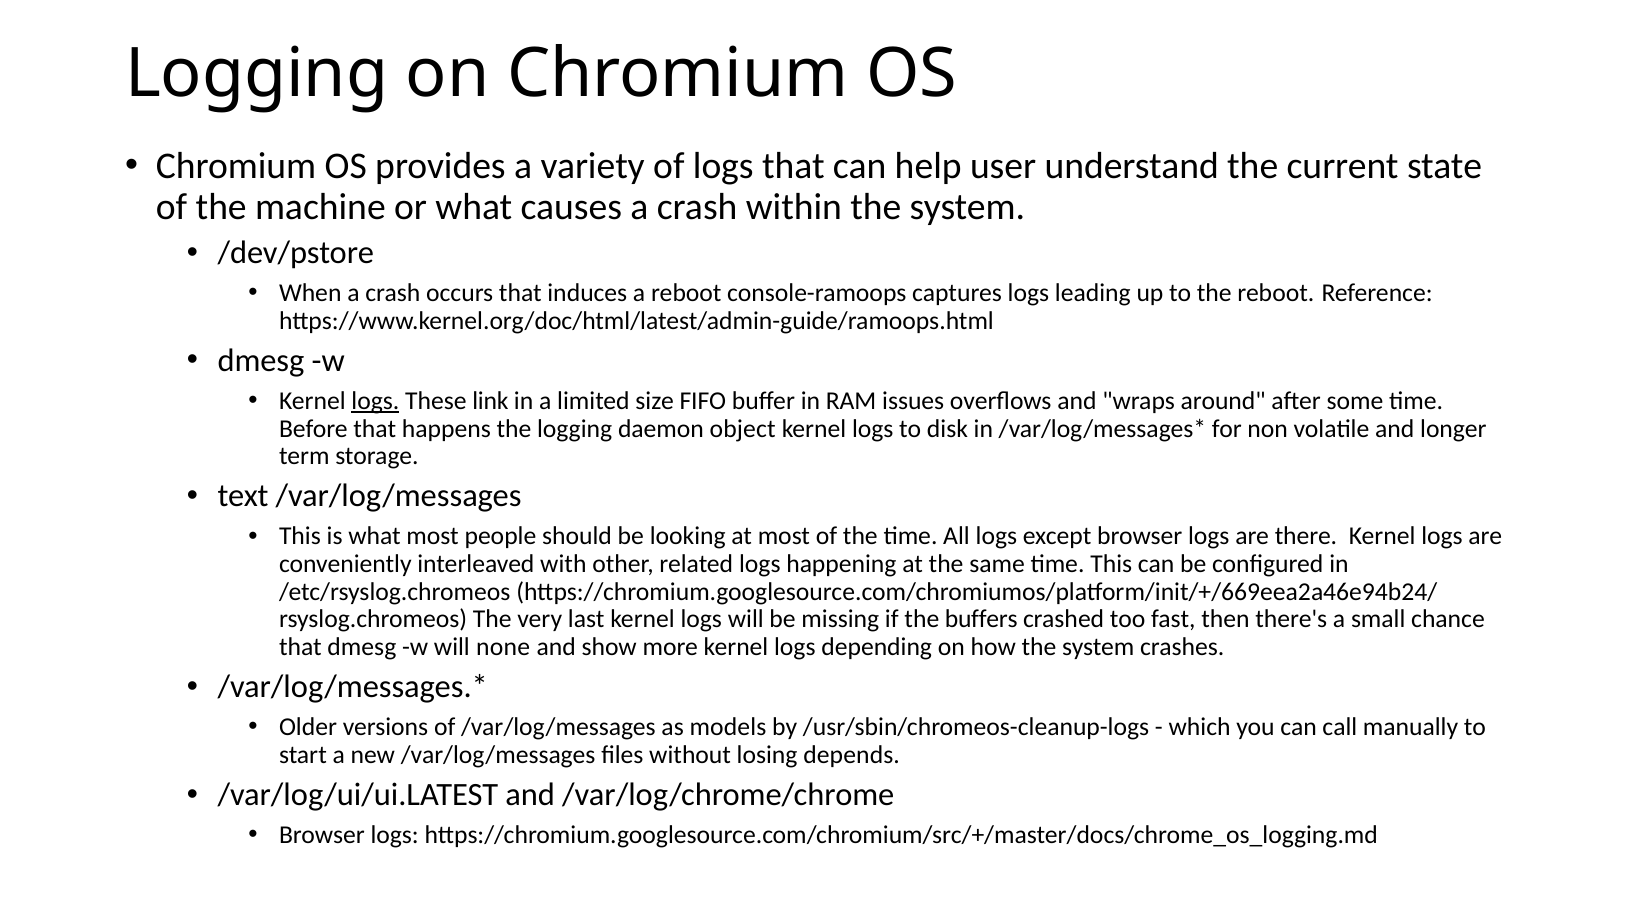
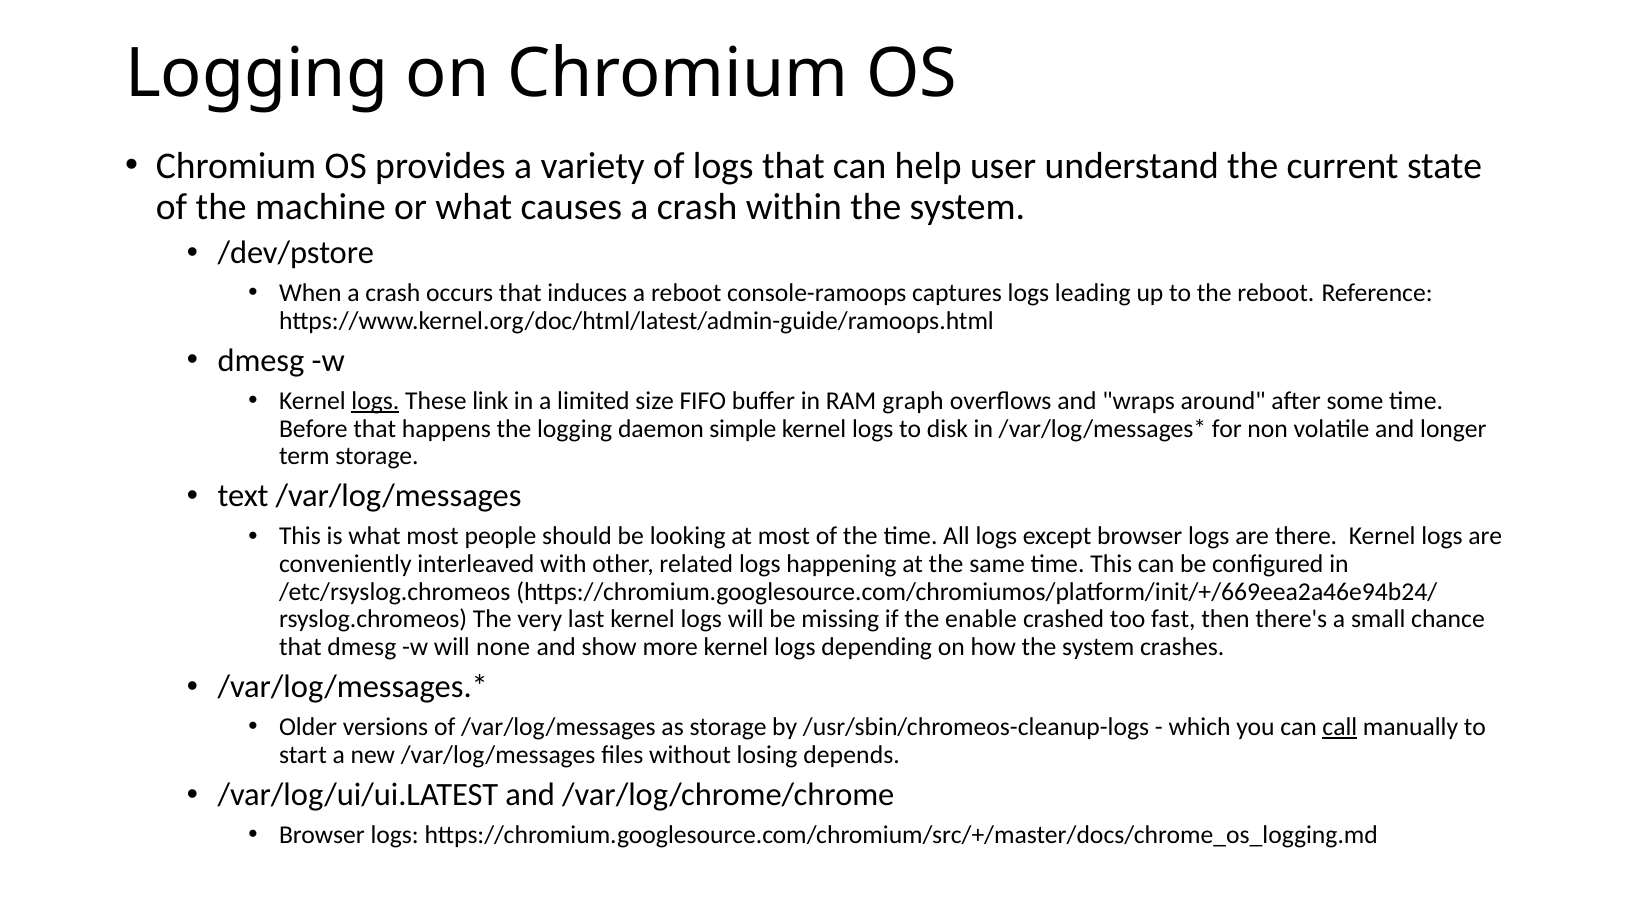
issues: issues -> graph (913, 401)
object: object -> simple (743, 428)
buffers: buffers -> enable (981, 619)
as models: models -> storage (728, 727)
call underline: none -> present (1340, 727)
